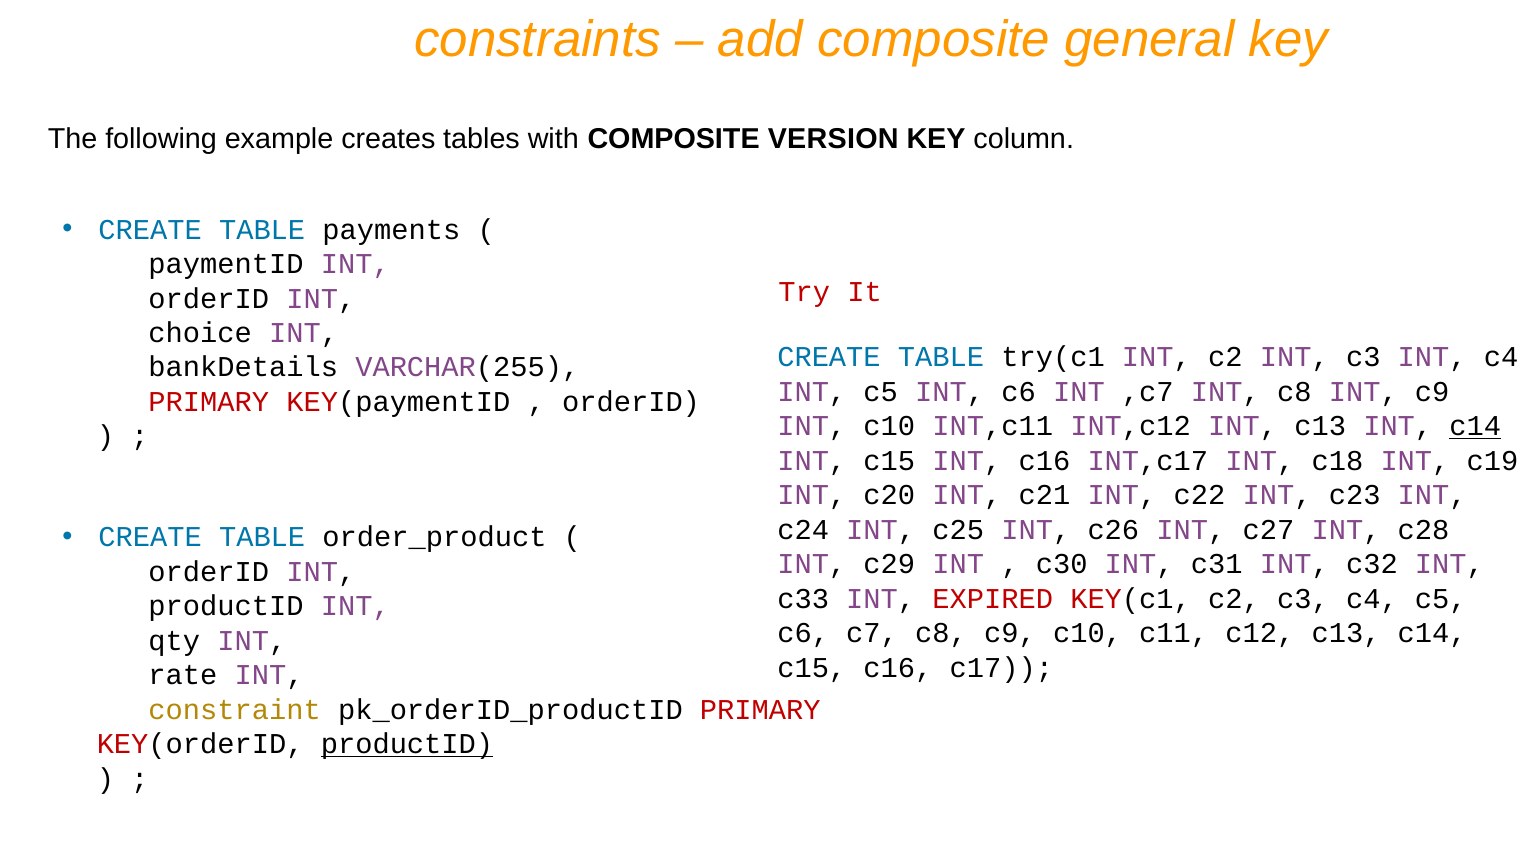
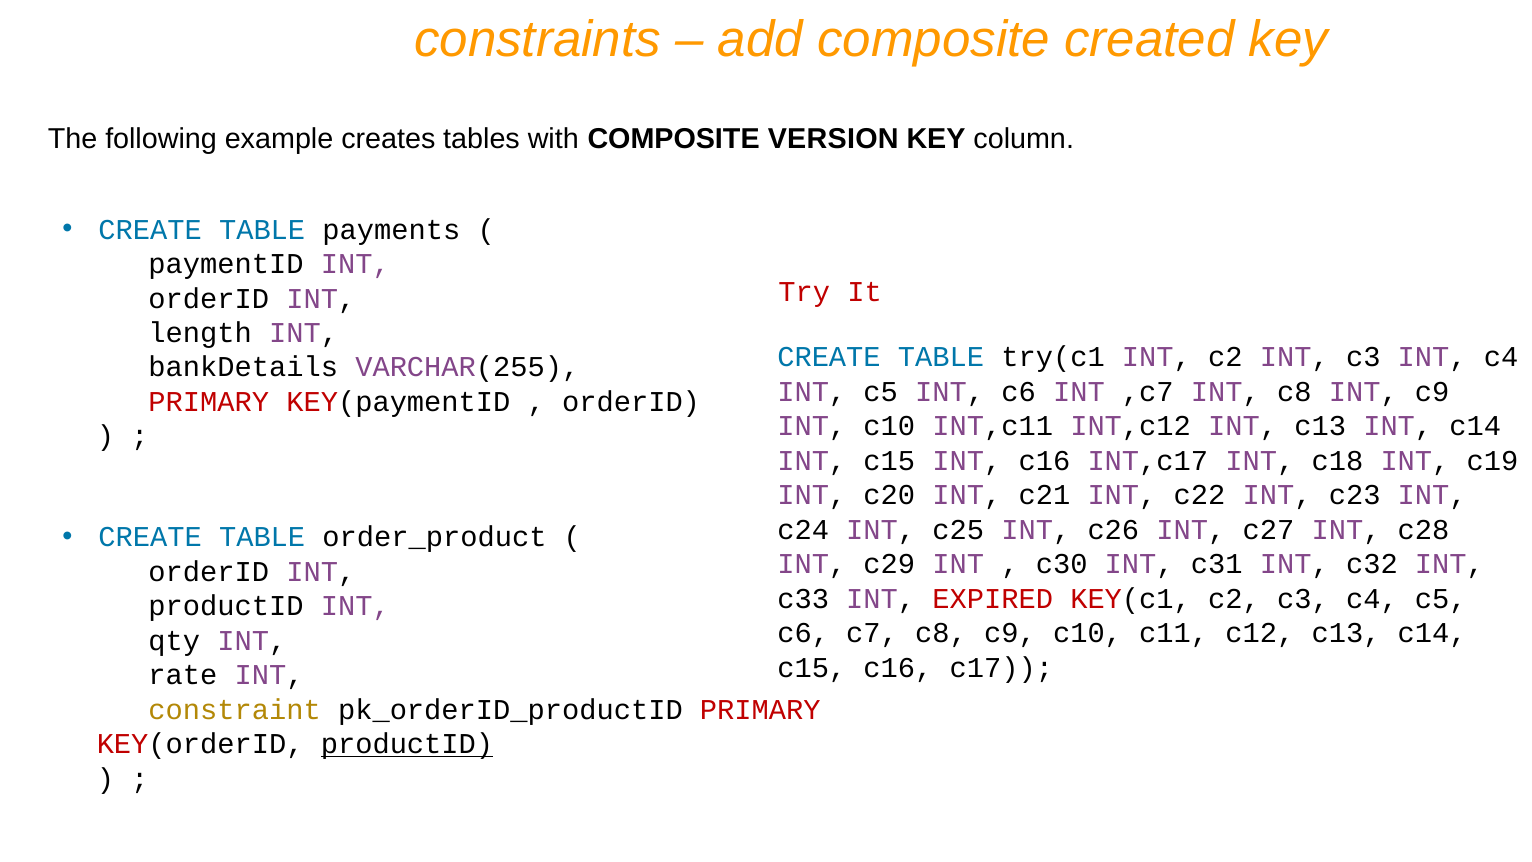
general: general -> created (1149, 40)
choice: choice -> length (200, 333)
c14 underline: present -> none (1475, 426)
